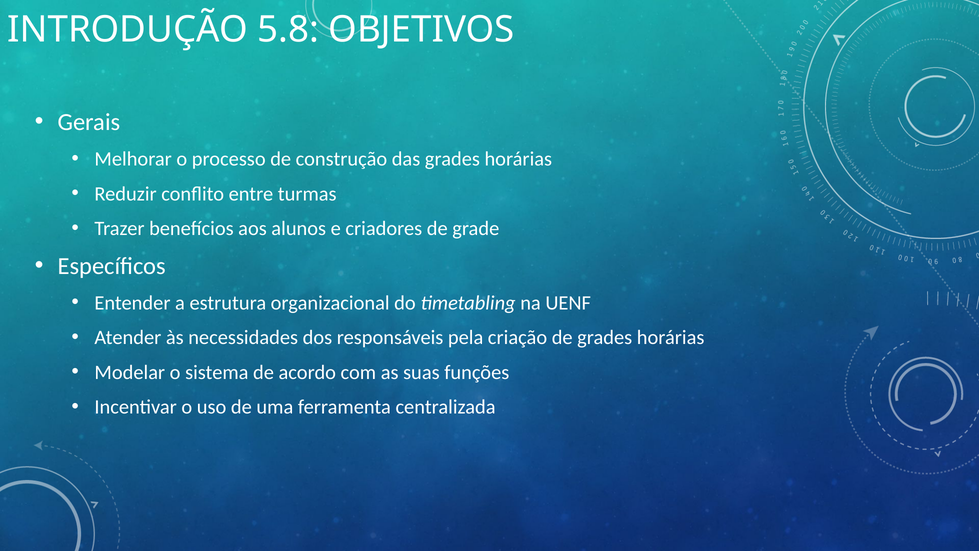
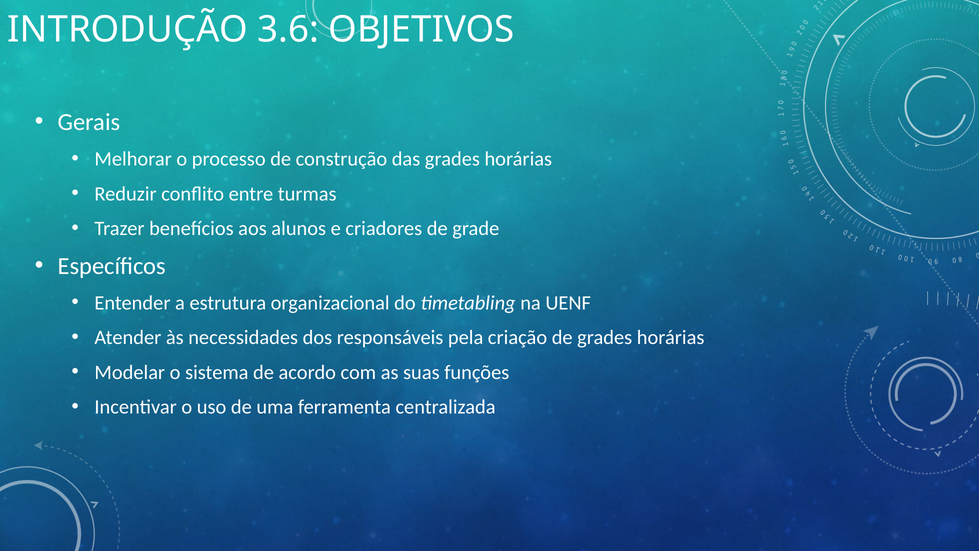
5.8: 5.8 -> 3.6 (288, 30)
